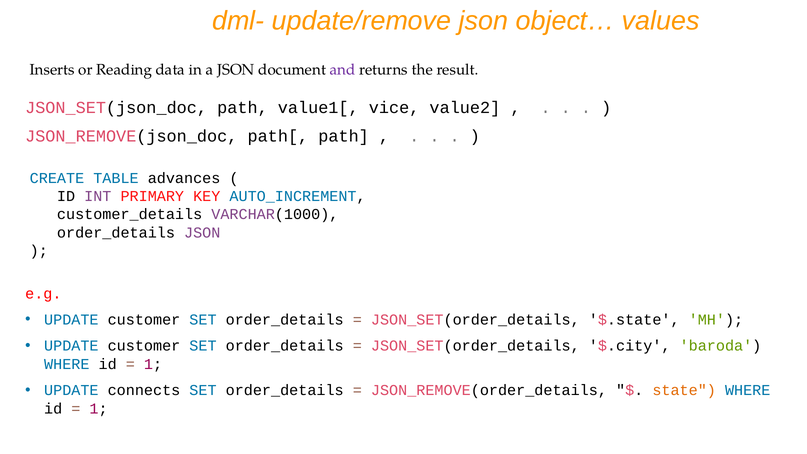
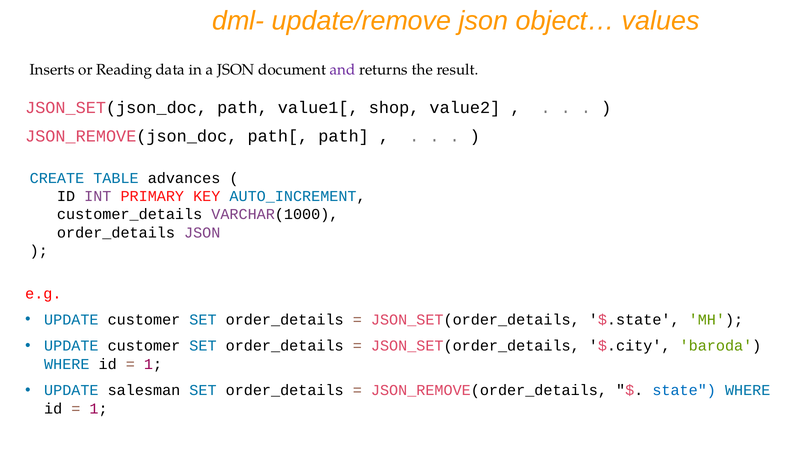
vice: vice -> shop (394, 108)
connects: connects -> salesman (144, 390)
state colour: orange -> blue (684, 390)
